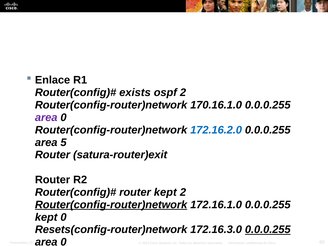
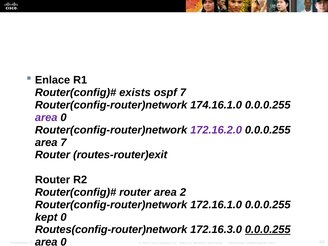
ospf 2: 2 -> 7 (183, 93)
170.16.1.0: 170.16.1.0 -> 174.16.1.0 (216, 105)
172.16.2.0 colour: blue -> purple (216, 130)
area 5: 5 -> 7 (64, 142)
satura-router)exit: satura-router)exit -> routes-router)exit (120, 155)
router kept: kept -> area (165, 192)
Router(config-router)network underline: present -> none (111, 205)
Resets(config-router)network: Resets(config-router)network -> Routes(config-router)network (111, 230)
